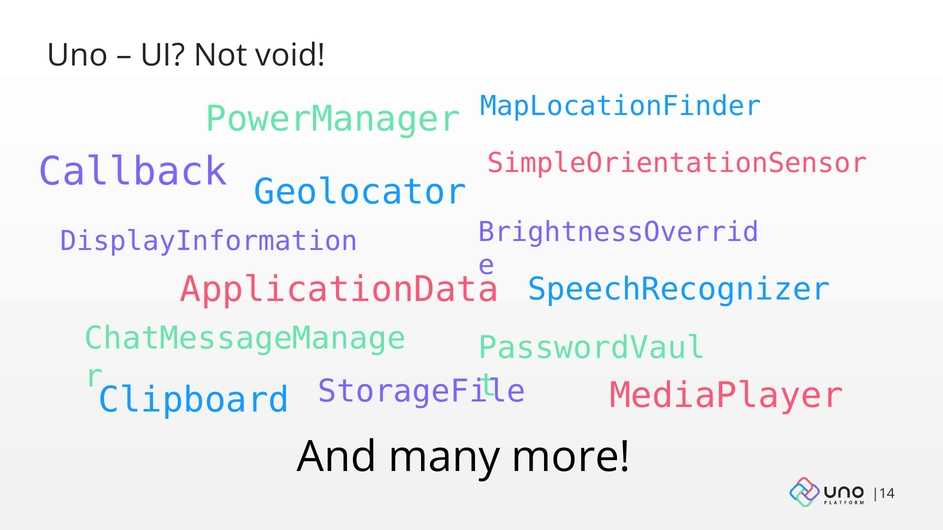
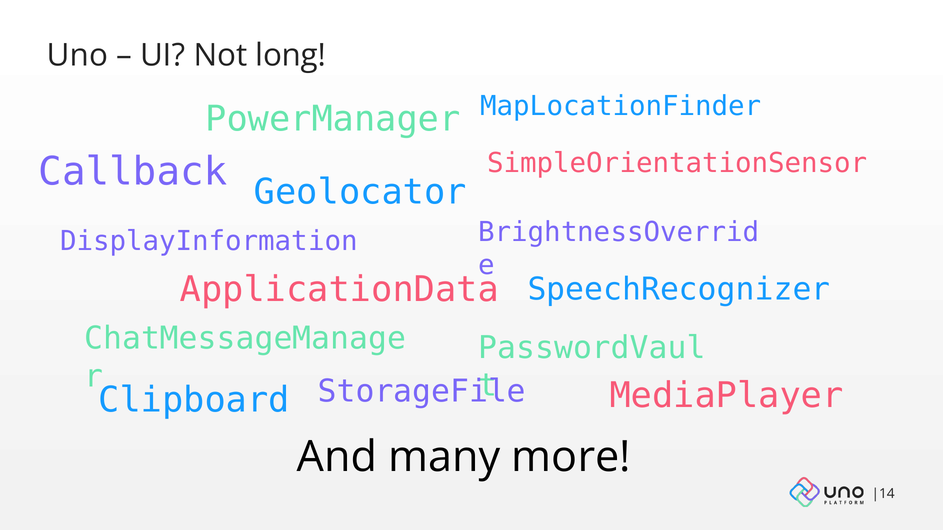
void: void -> long (291, 56)
